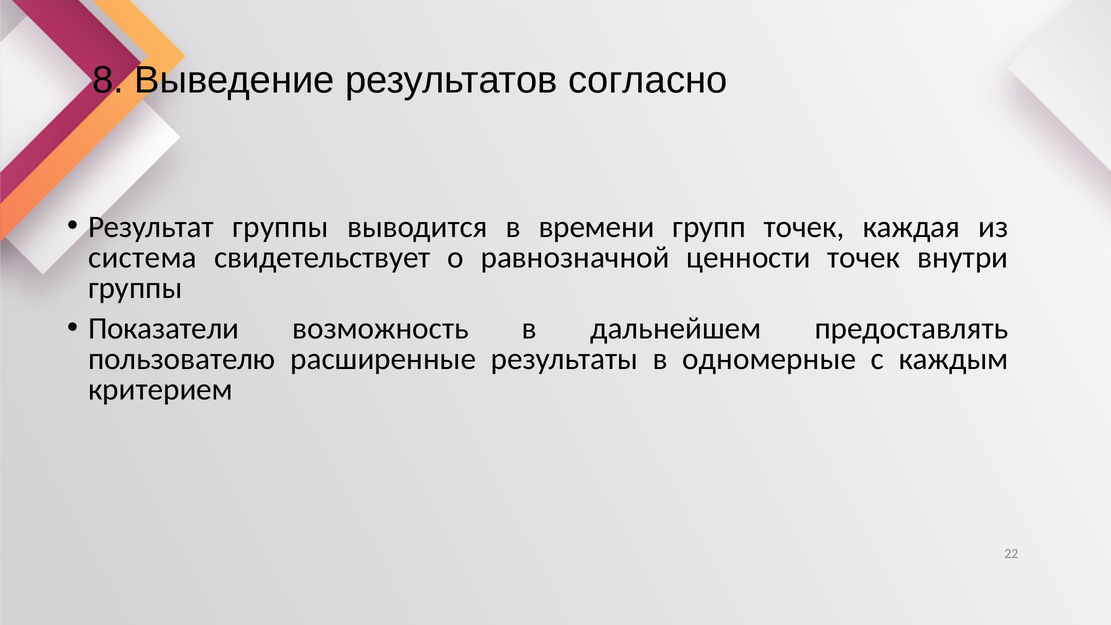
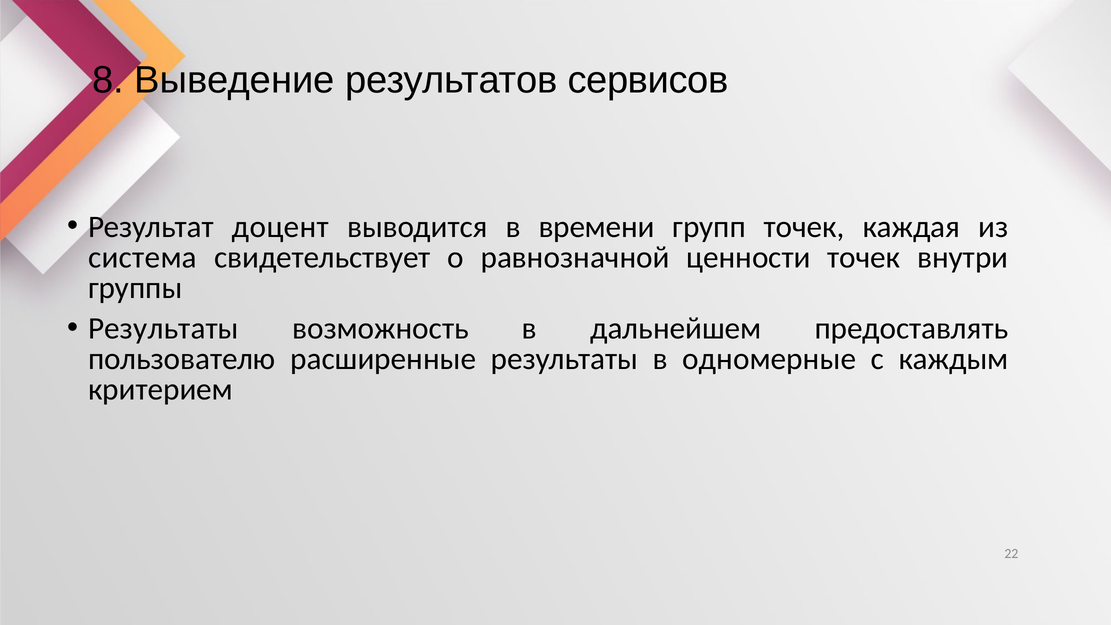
согласно: согласно -> сервисов (648, 80)
Результат группы: группы -> доцент (280, 227)
Показатели: Показатели -> Результаты (163, 328)
